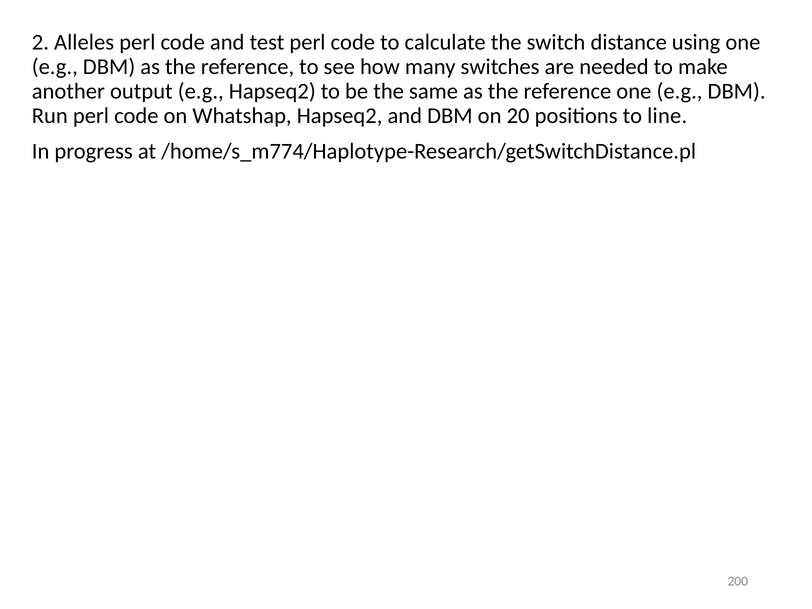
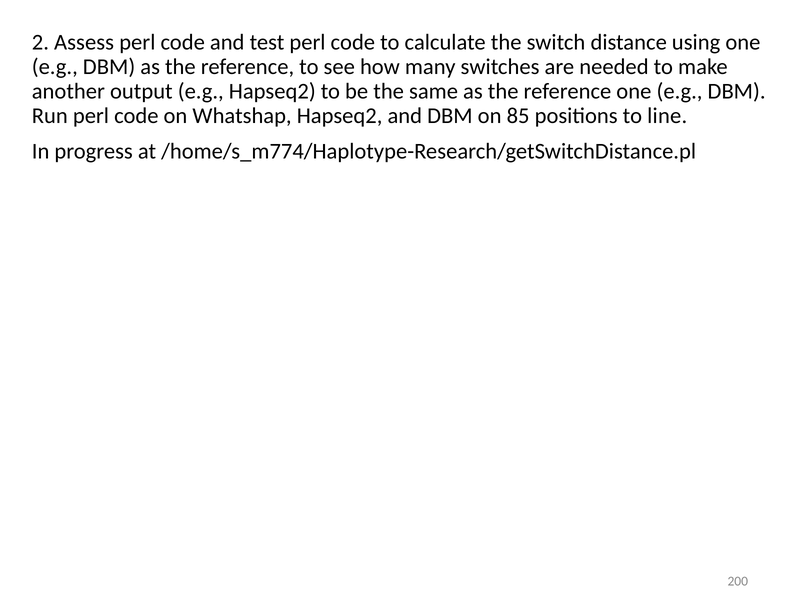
Alleles: Alleles -> Assess (84, 43)
20: 20 -> 85 (518, 116)
